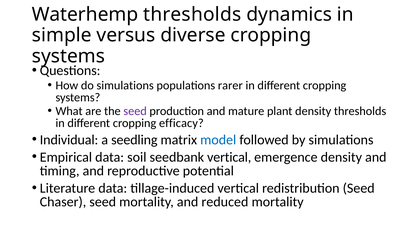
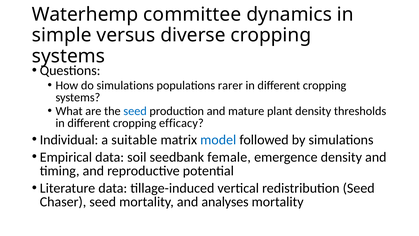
Waterhemp thresholds: thresholds -> committee (192, 14)
seed colour: purple -> blue (135, 111)
seedling: seedling -> suitable (134, 140)
seedbank vertical: vertical -> female (229, 157)
reduced: reduced -> analyses (225, 202)
